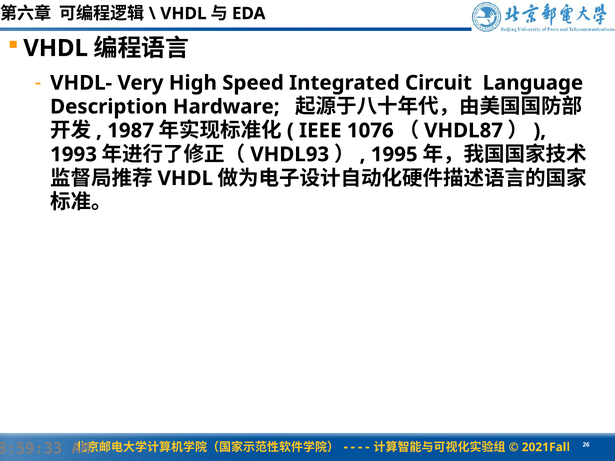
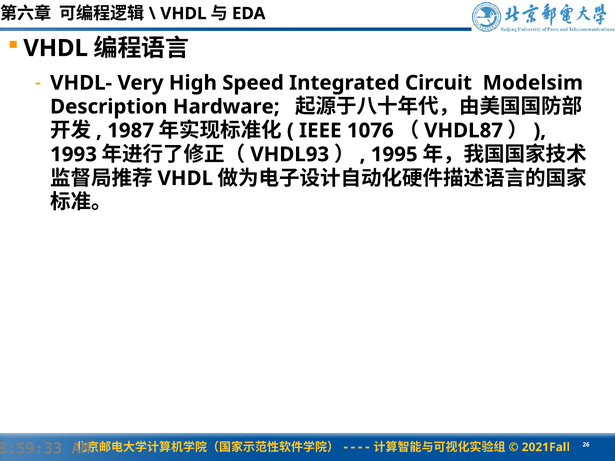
Language: Language -> Modelsim (533, 83)
